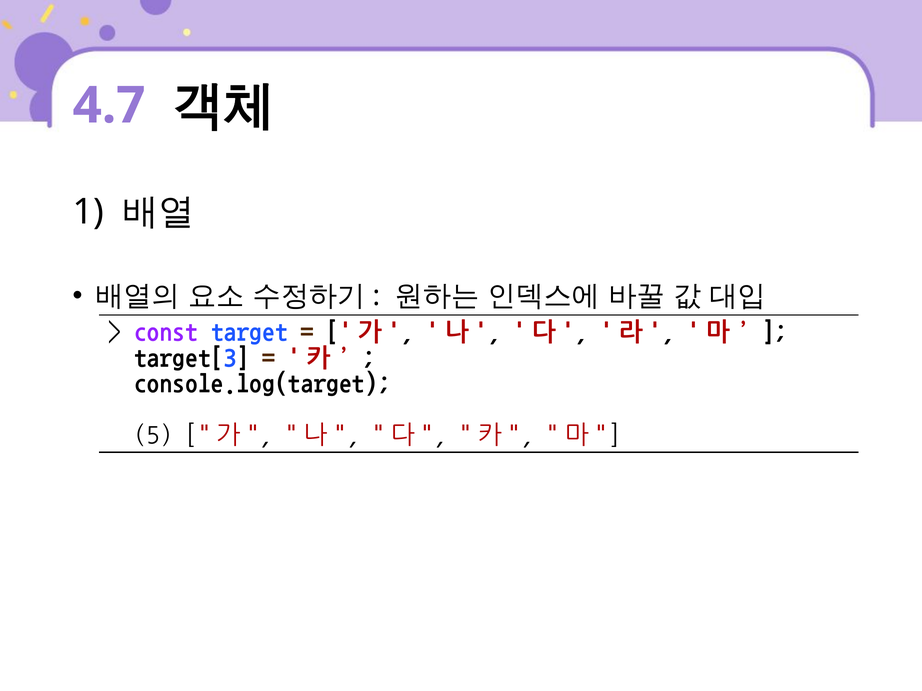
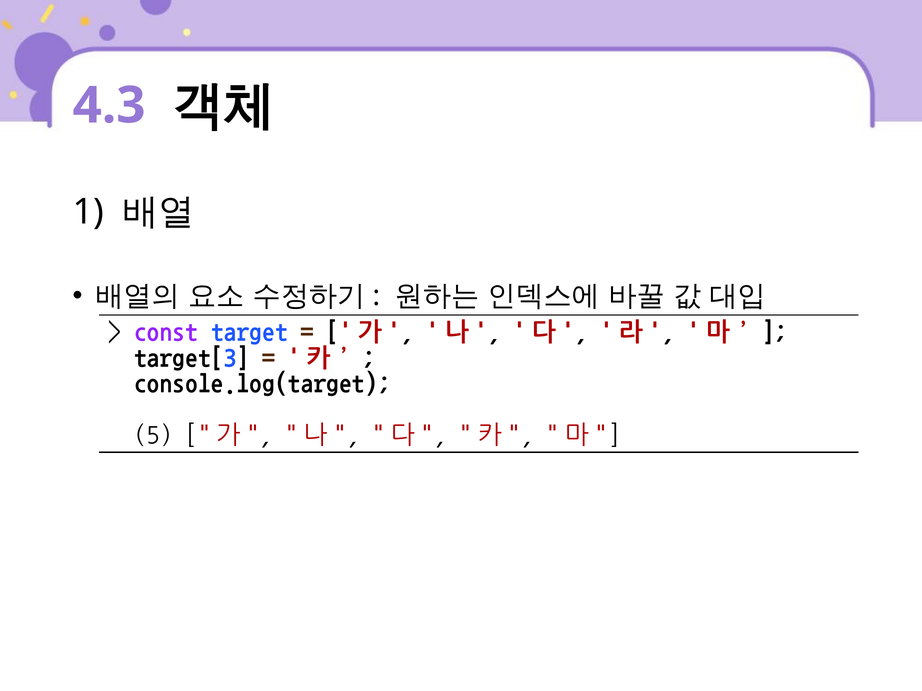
4.7: 4.7 -> 4.3 (109, 106)
